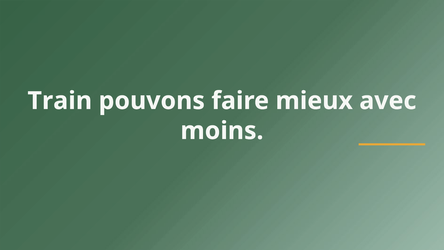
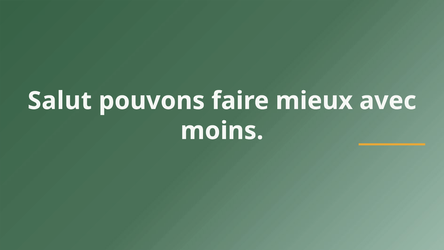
Train: Train -> Salut (60, 101)
